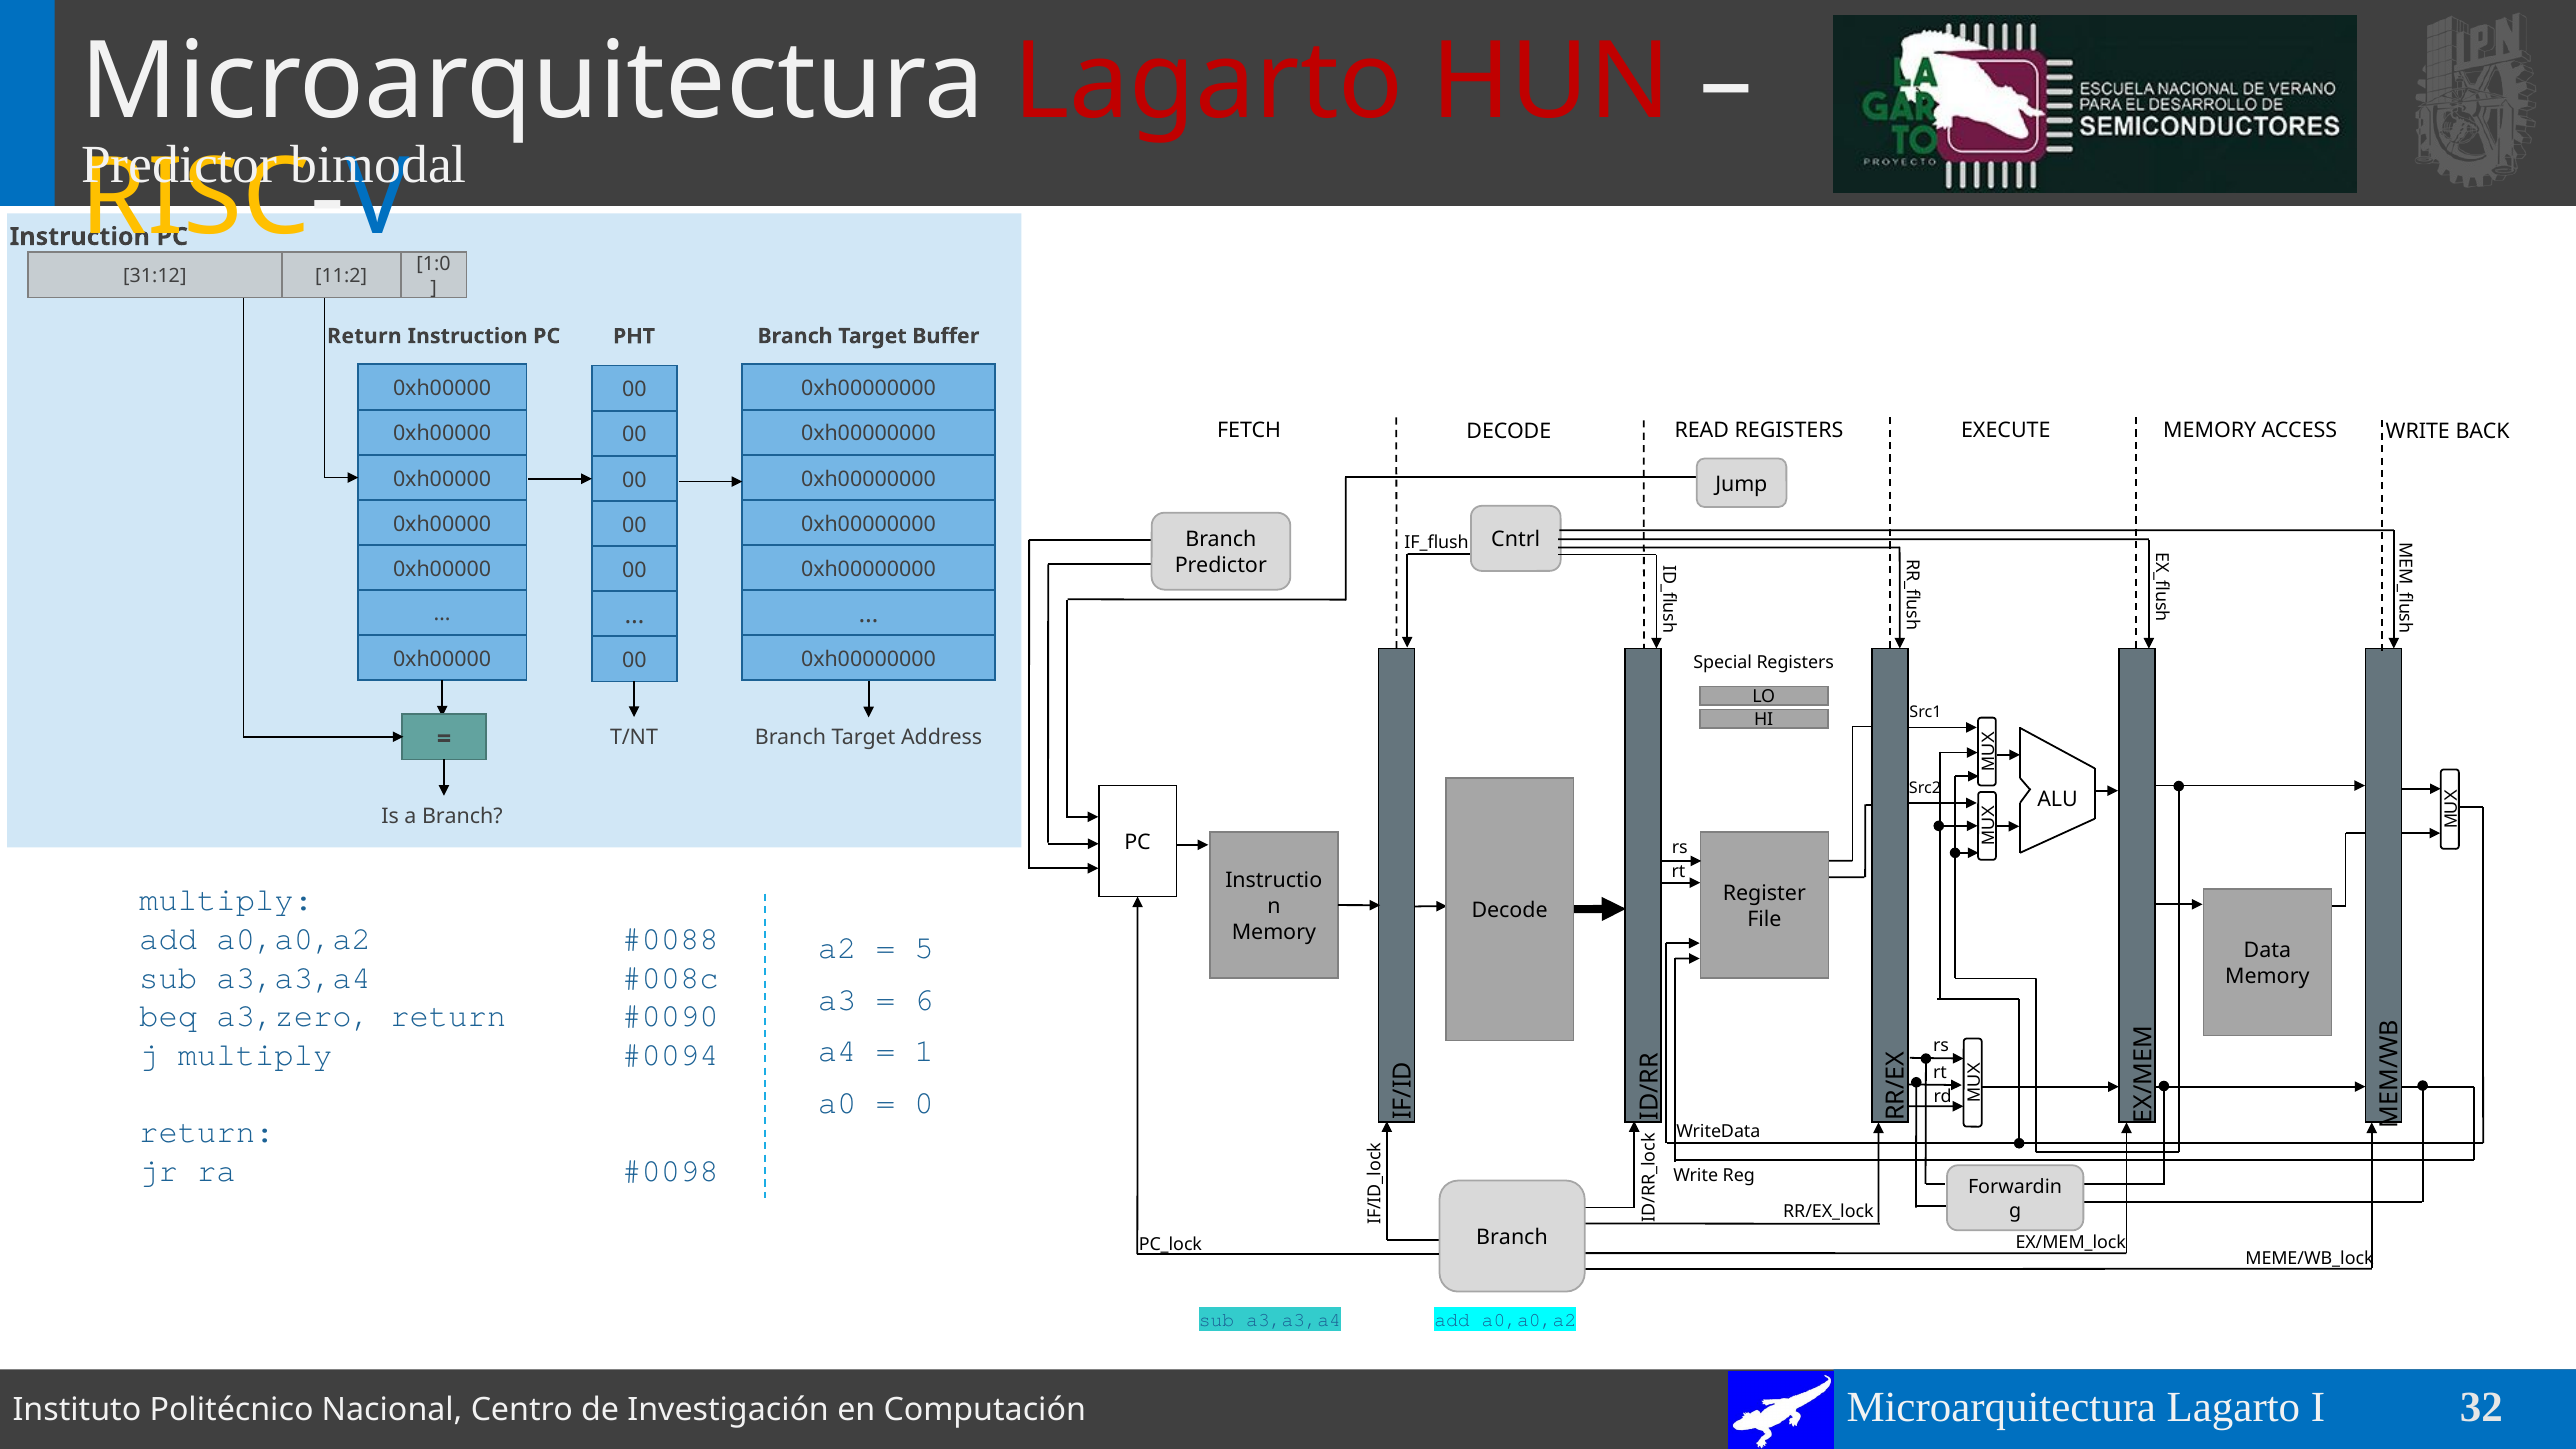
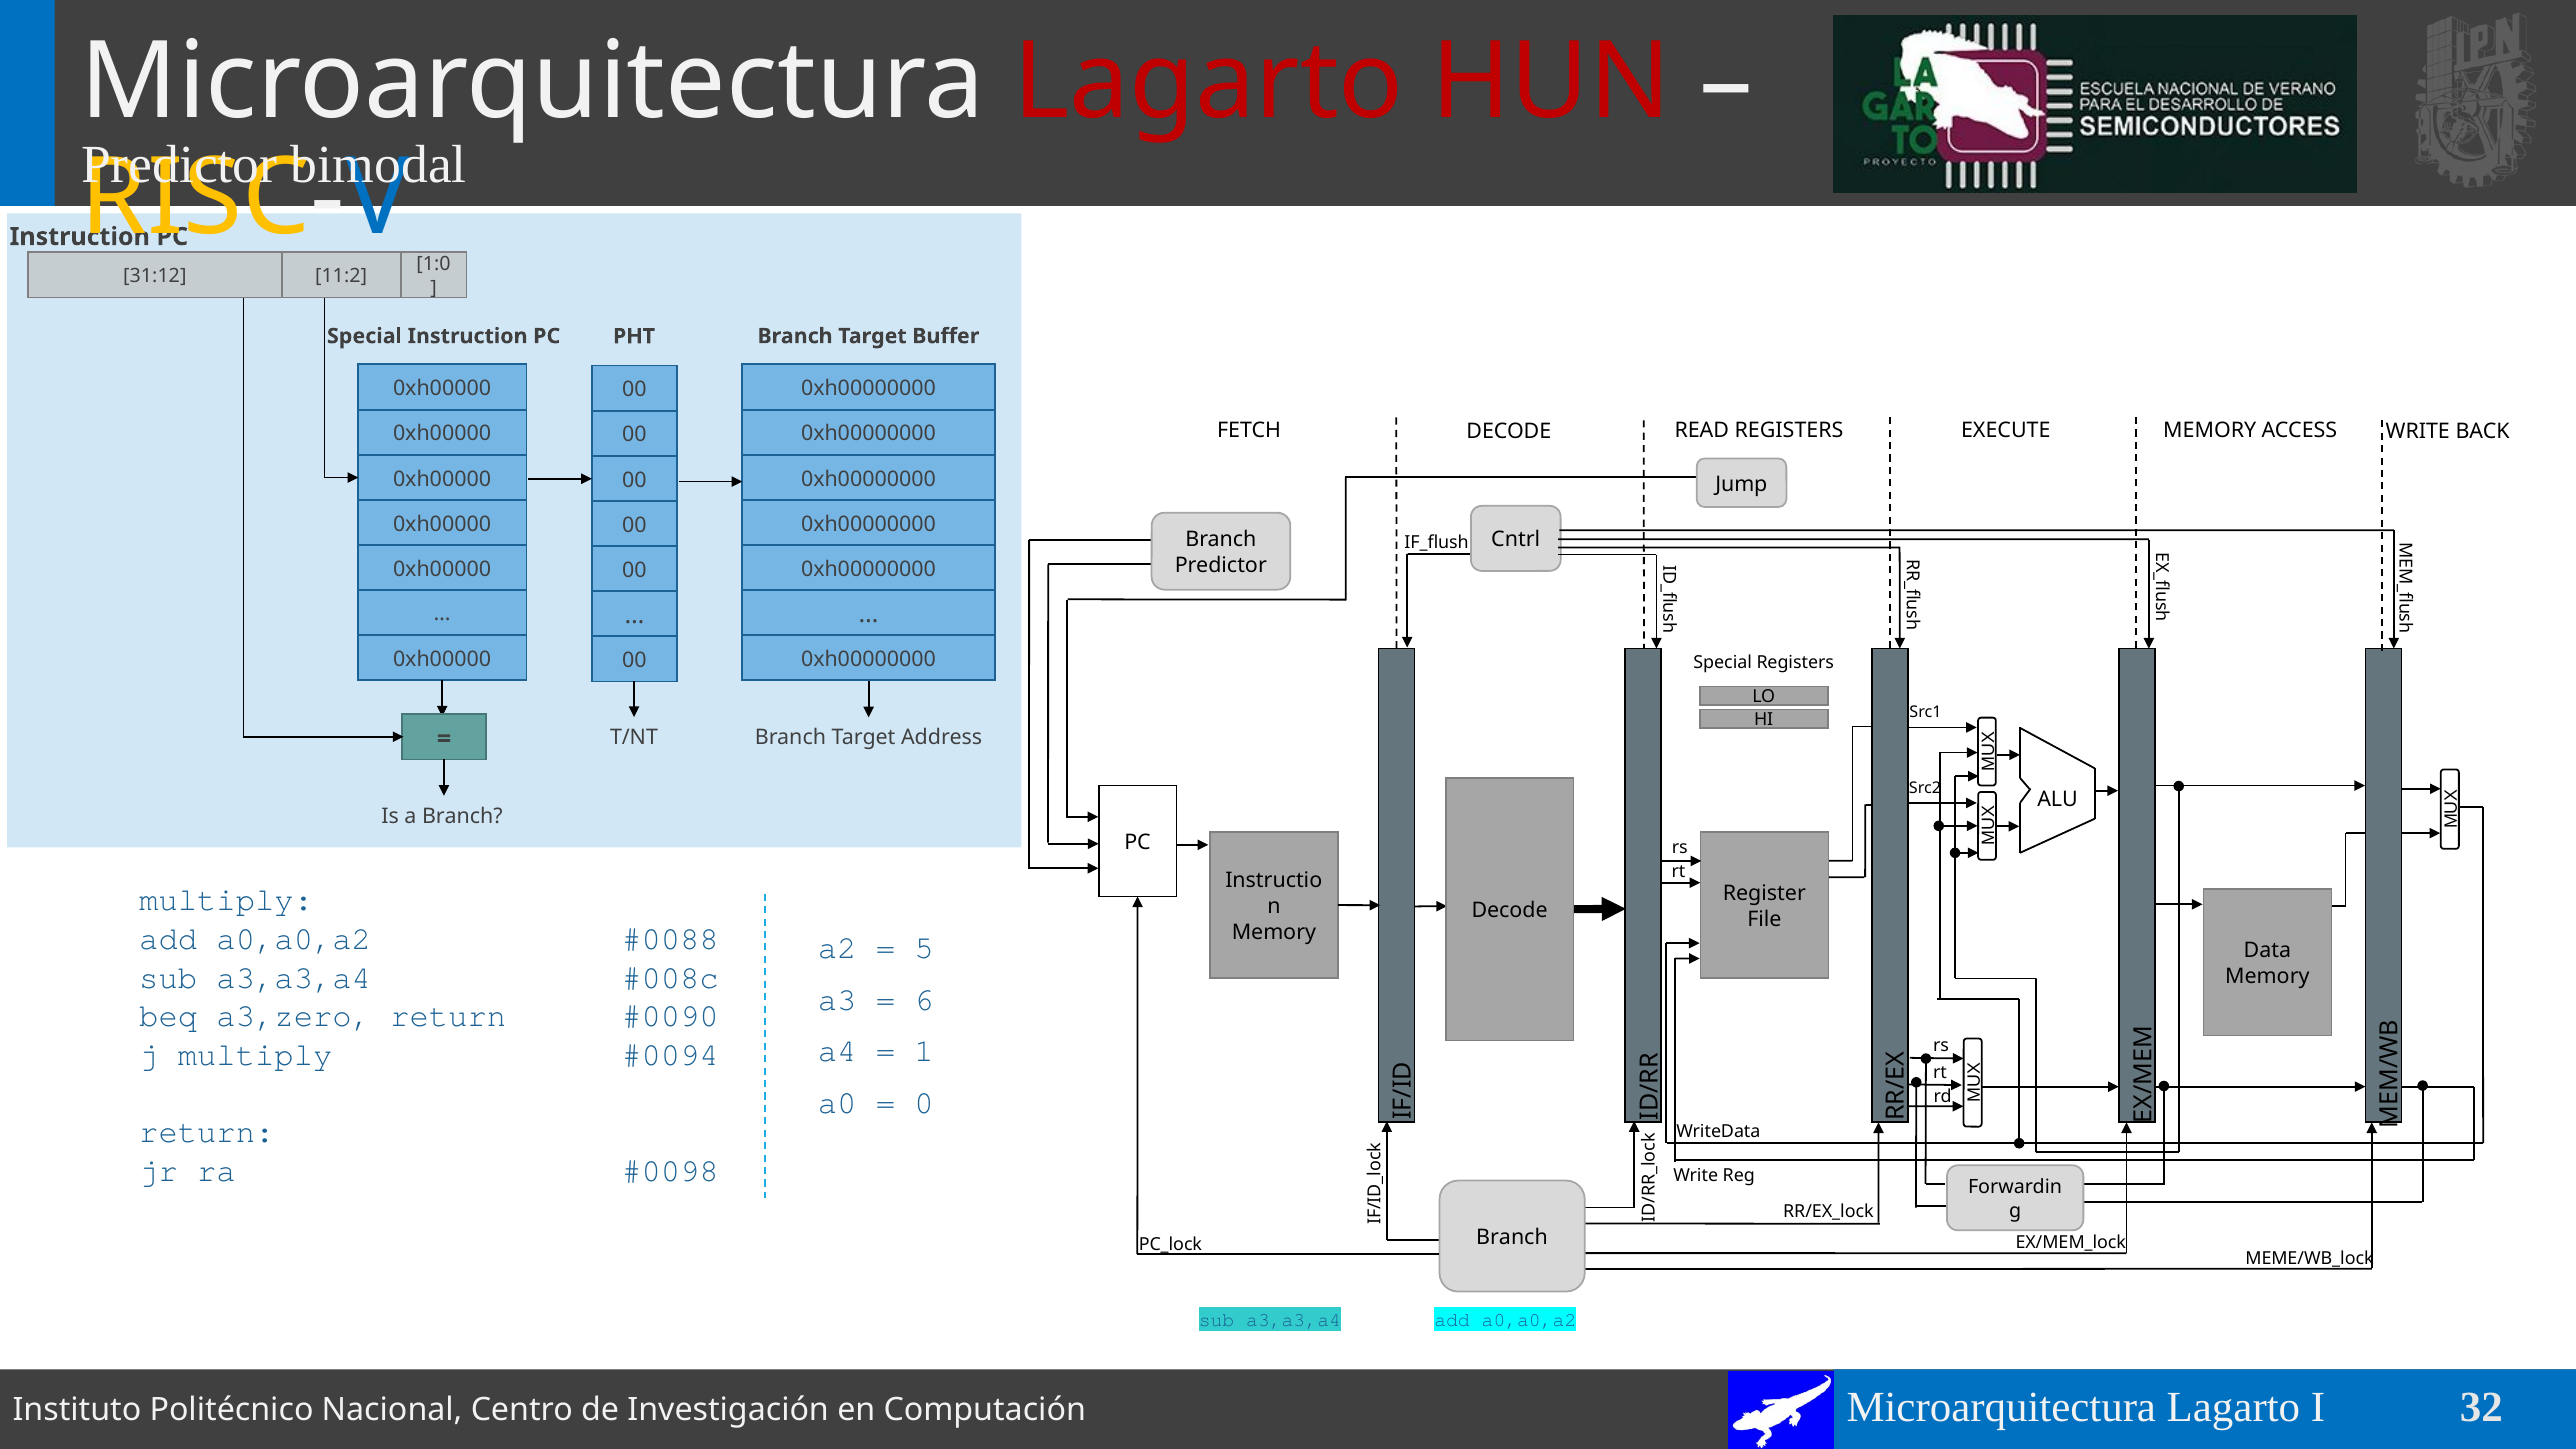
Return: Return -> Special (364, 336)
